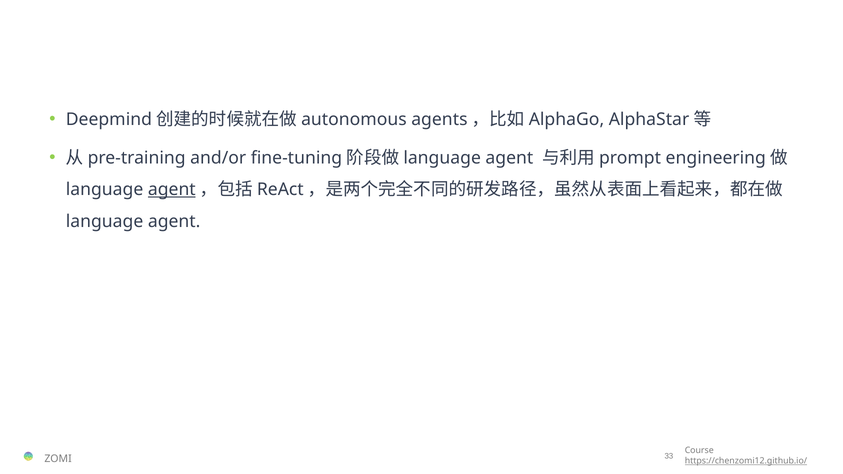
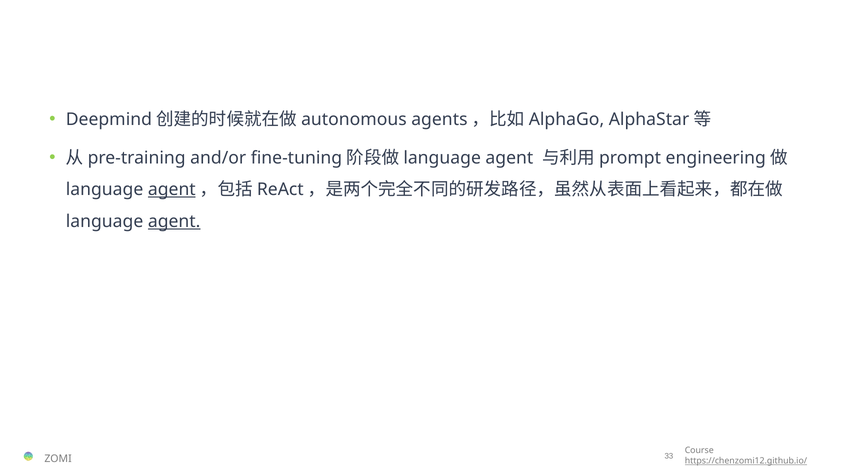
agent underline: none -> present (174, 221)
